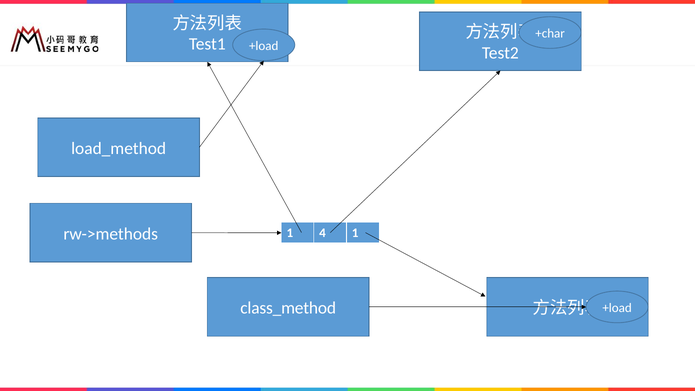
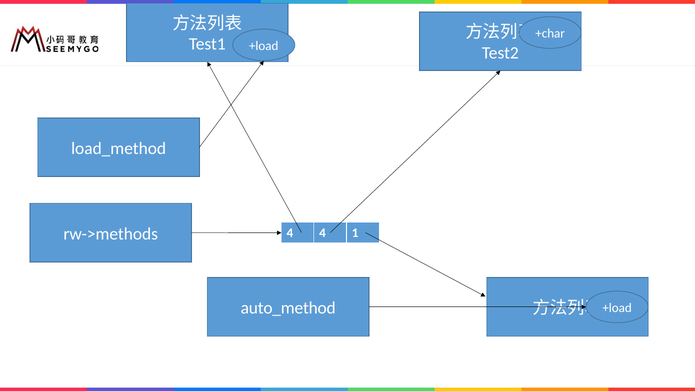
rw->methods 1: 1 -> 4 (290, 233)
class_method: class_method -> auto_method (288, 308)
